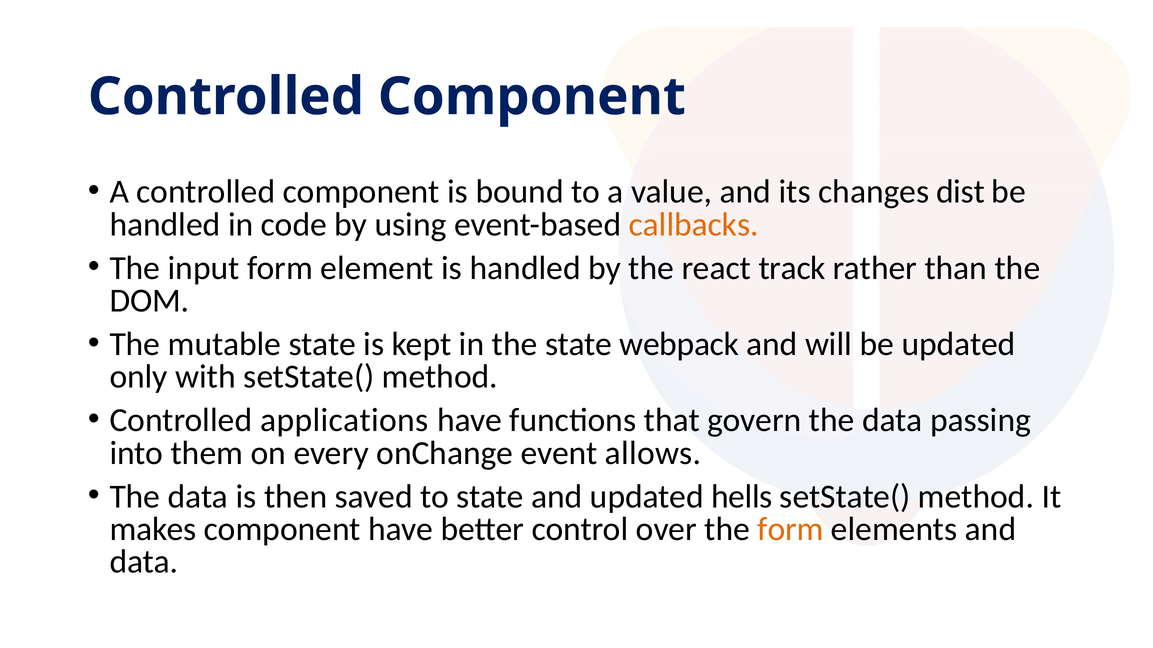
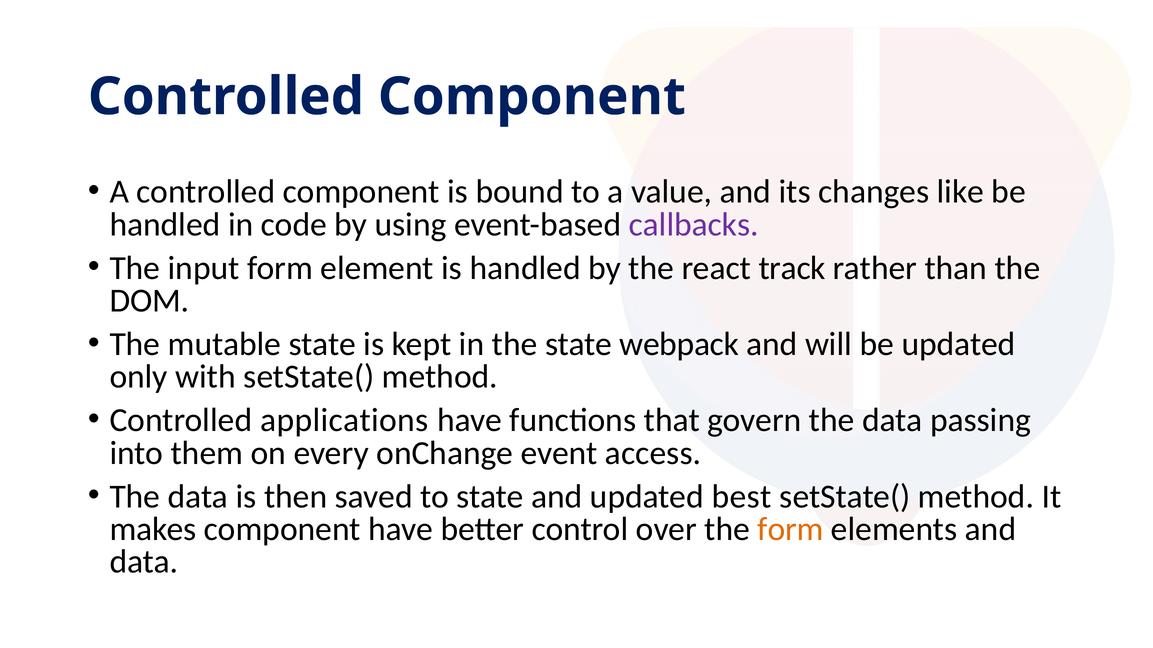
dist: dist -> like (960, 192)
callbacks colour: orange -> purple (694, 225)
allows: allows -> access (653, 453)
hells: hells -> best (741, 497)
